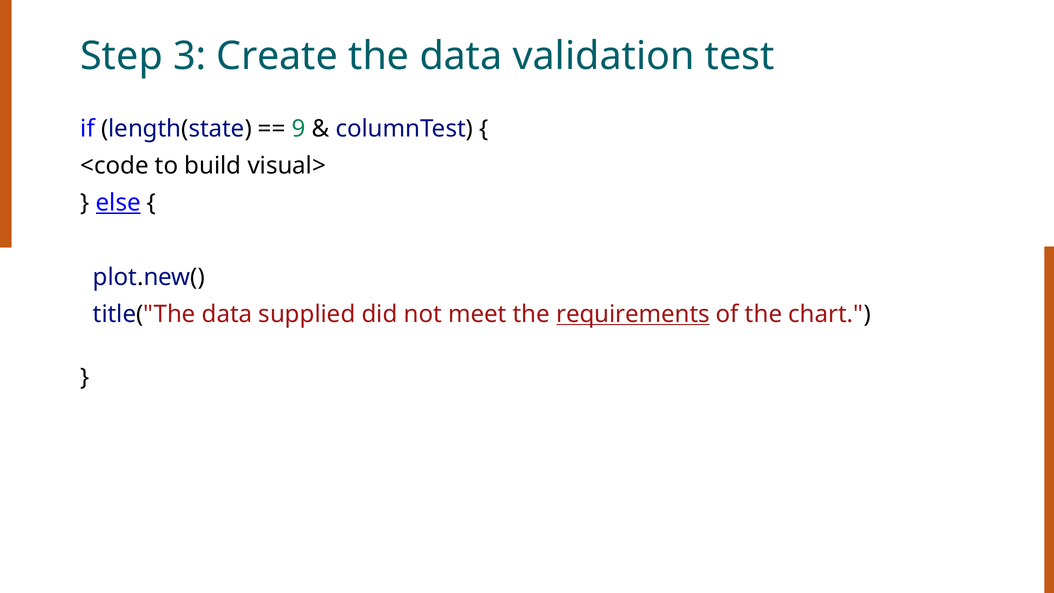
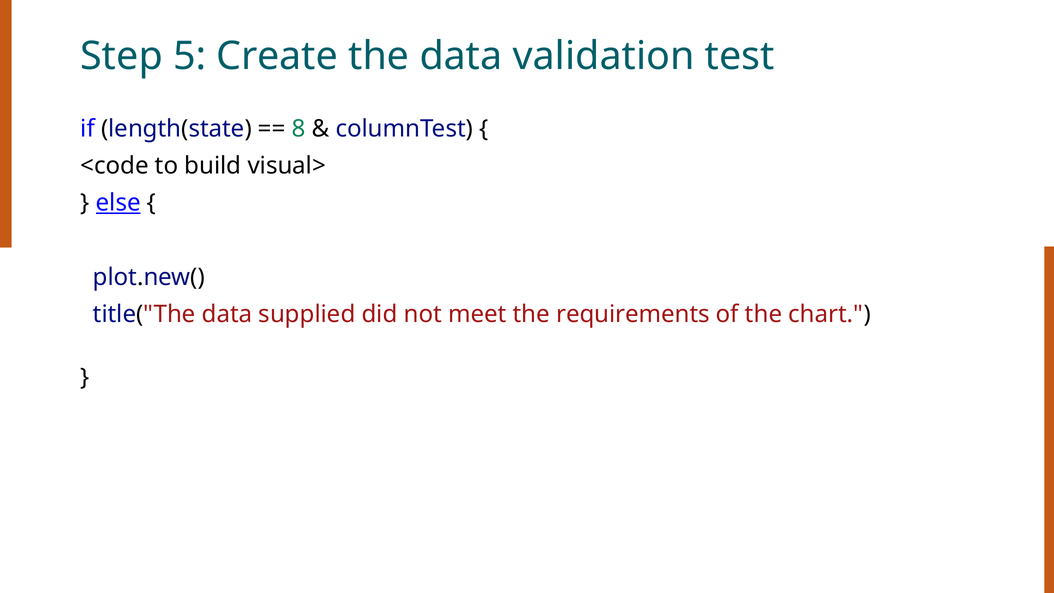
3: 3 -> 5 (190, 56)
9: 9 -> 8 (299, 129)
requirements underline: present -> none (633, 314)
